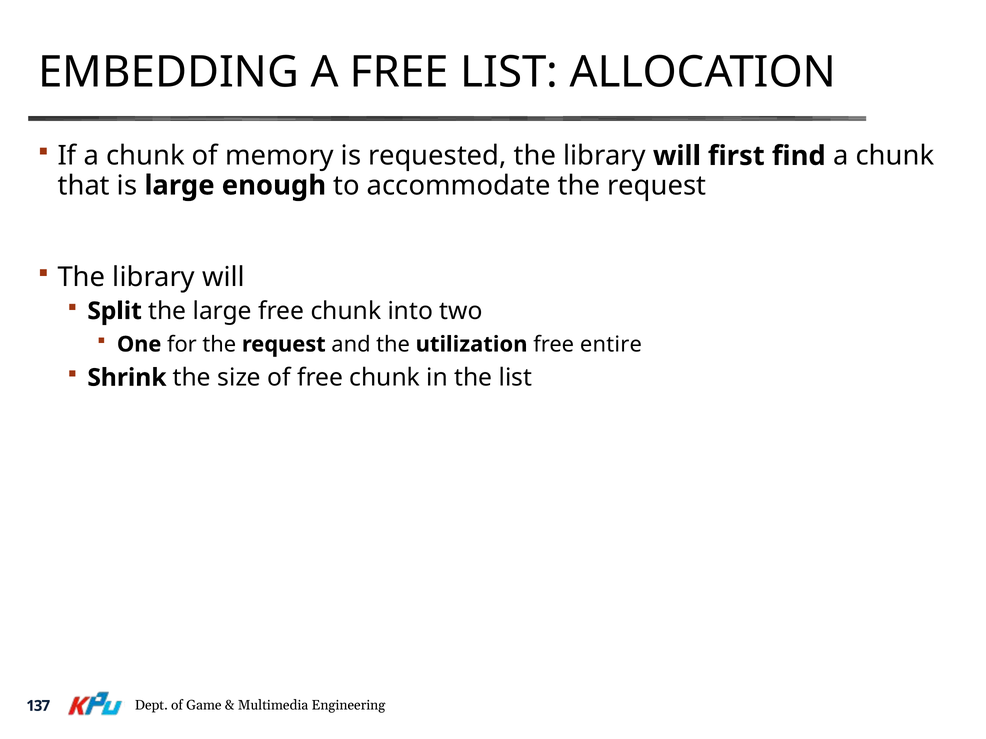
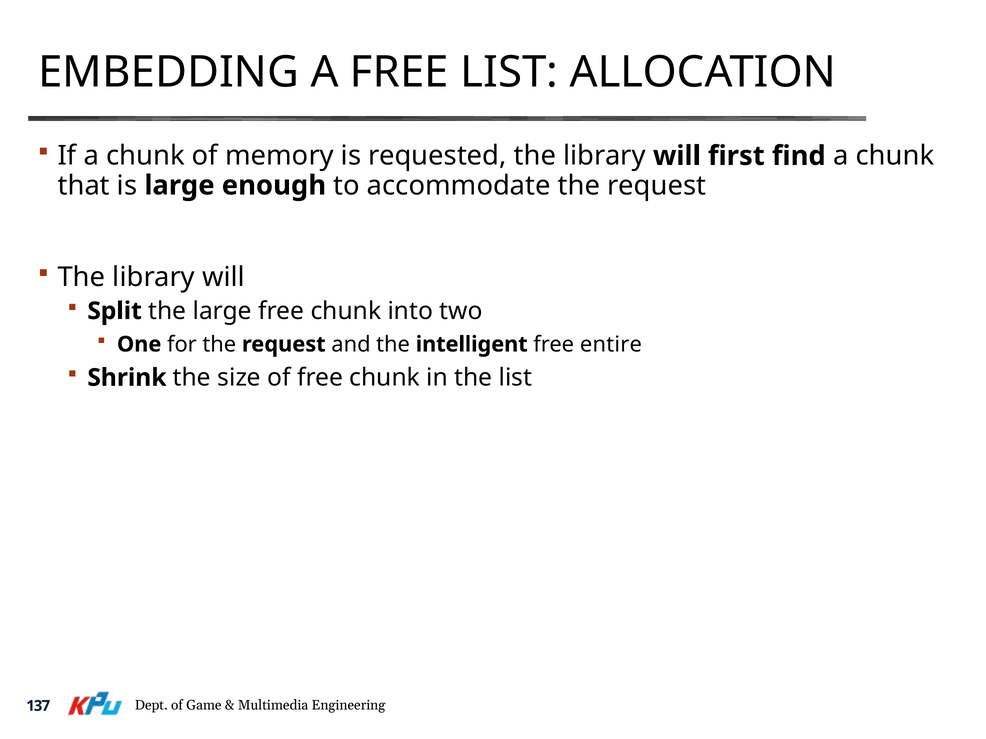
utilization: utilization -> intelligent (472, 345)
